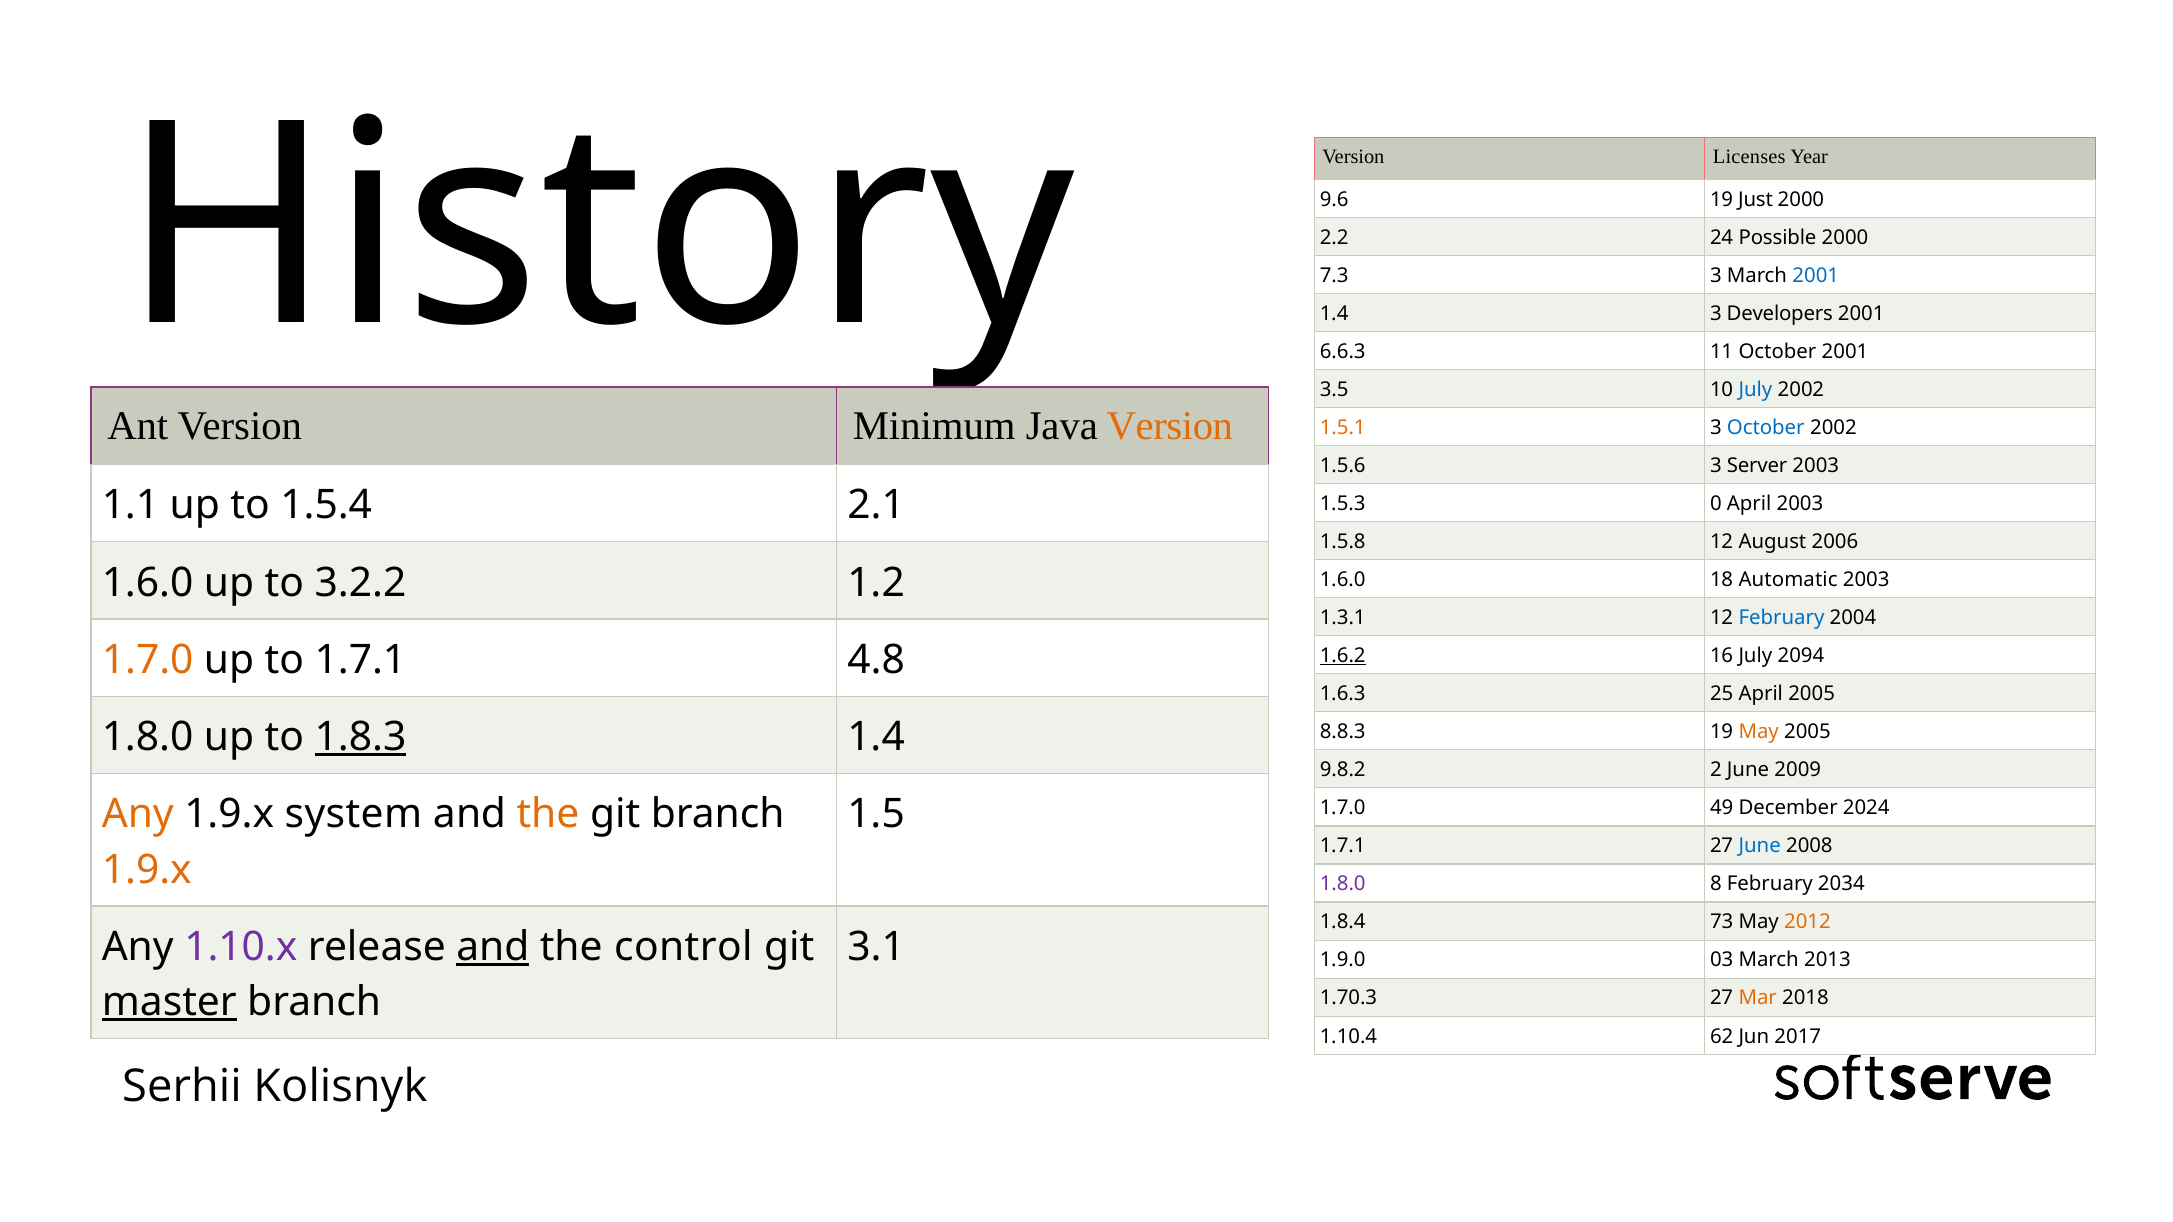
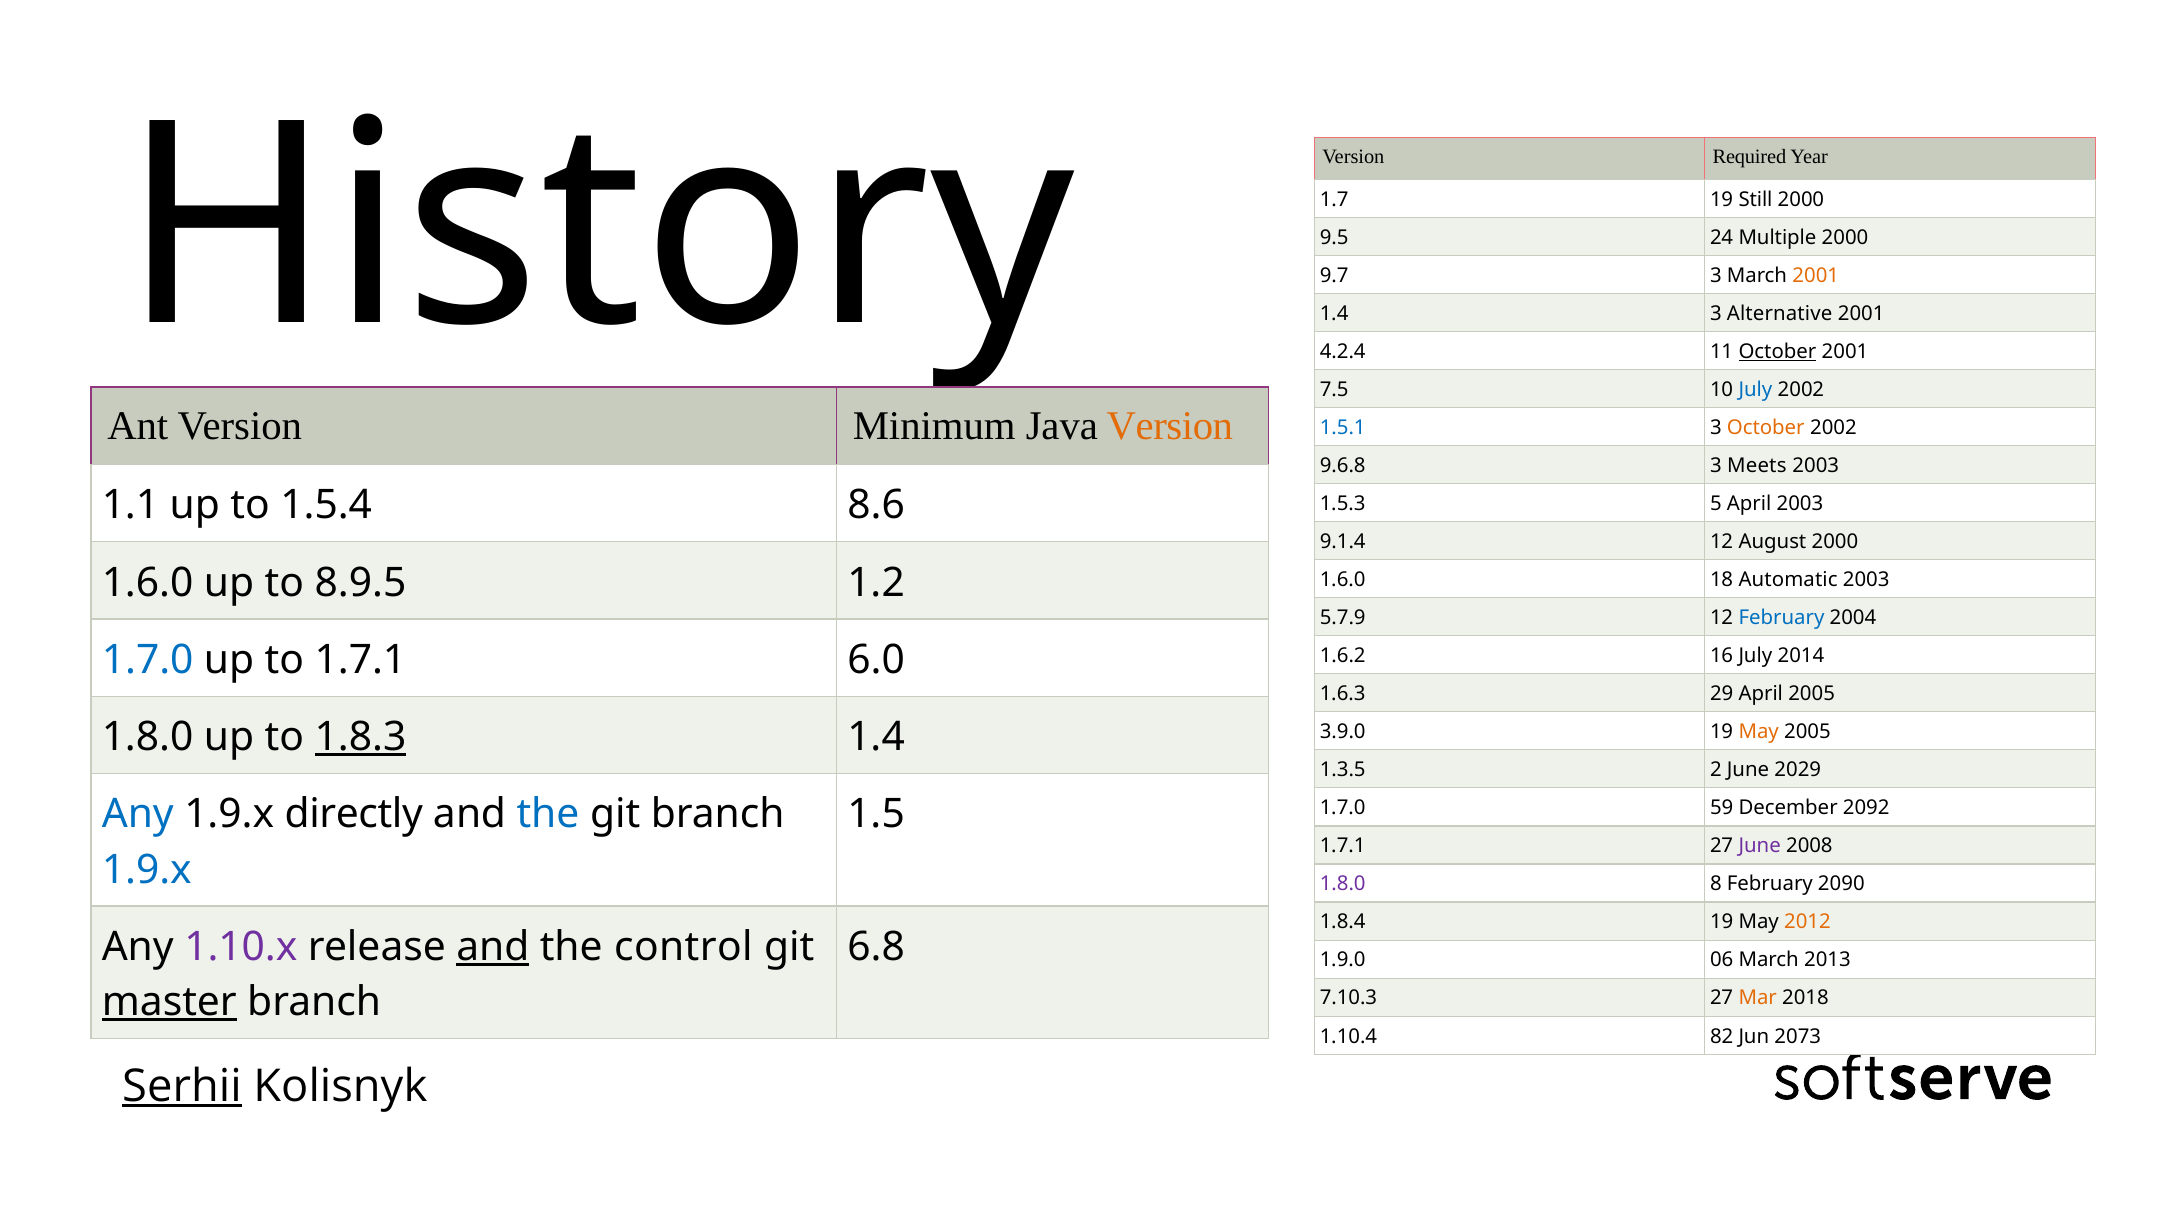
Licenses: Licenses -> Required (1749, 156)
9.6: 9.6 -> 1.7 (1334, 199)
Just: Just -> Still (1756, 199)
2.2: 2.2 -> 9.5 (1334, 238)
Possible: Possible -> Multiple (1777, 238)
7.3: 7.3 -> 9.7 (1334, 276)
2001 colour: blue -> orange (1816, 276)
Developers: Developers -> Alternative (1780, 314)
6.6.3: 6.6.3 -> 4.2.4 (1343, 352)
October underline: none -> present (1777, 352)
3.5: 3.5 -> 7.5 (1334, 390)
1.5.1 colour: orange -> blue (1343, 428)
October colour: blue -> orange (1766, 428)
1.5.6: 1.5.6 -> 9.6.8 (1343, 466)
Server: Server -> Meets (1757, 466)
2.1: 2.1 -> 8.6 (876, 506)
0: 0 -> 5 (1716, 504)
1.5.8: 1.5.8 -> 9.1.4 (1343, 542)
August 2006: 2006 -> 2000 (1835, 542)
3.2.2: 3.2.2 -> 8.9.5 (360, 583)
1.3.1: 1.3.1 -> 5.7.9 (1343, 618)
1.7.0 colour: orange -> blue (148, 660)
4.8: 4.8 -> 6.0 (876, 660)
1.6.2 underline: present -> none (1343, 656)
2094: 2094 -> 2014 (1801, 656)
25: 25 -> 29 (1722, 694)
8.8.3: 8.8.3 -> 3.9.0 (1343, 732)
9.8.2: 9.8.2 -> 1.3.5 (1343, 770)
2009: 2009 -> 2029 (1798, 770)
49: 49 -> 59 (1722, 808)
2024: 2024 -> 2092 (1866, 808)
Any colour: orange -> blue (138, 814)
system: system -> directly (354, 814)
the colour: orange -> blue (548, 814)
June colour: blue -> purple (1760, 846)
1.9.x colour: orange -> blue (147, 870)
2034: 2034 -> 2090 (1841, 884)
1.8.4 73: 73 -> 19 (1722, 922)
3.1: 3.1 -> 6.8 (876, 947)
03: 03 -> 06 (1722, 960)
1.70.3: 1.70.3 -> 7.10.3 (1348, 999)
62: 62 -> 82 (1722, 1037)
2017: 2017 -> 2073 (1798, 1037)
Serhii underline: none -> present (182, 1086)
